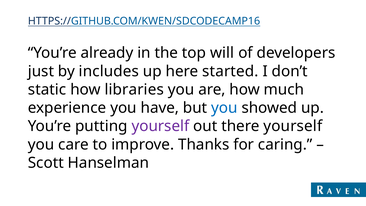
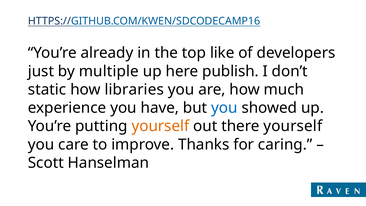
will: will -> like (222, 53)
includes: includes -> multiple (109, 71)
started: started -> publish (230, 71)
yourself colour: purple -> orange (160, 126)
